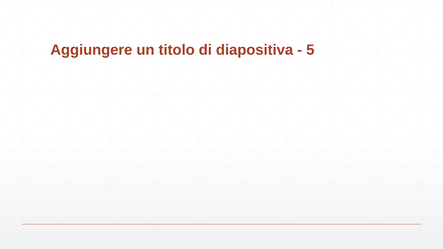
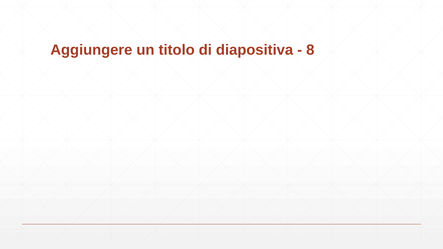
5: 5 -> 8 (310, 50)
